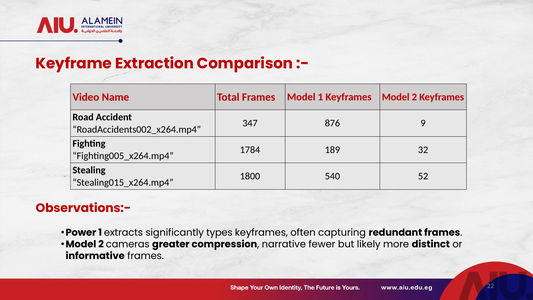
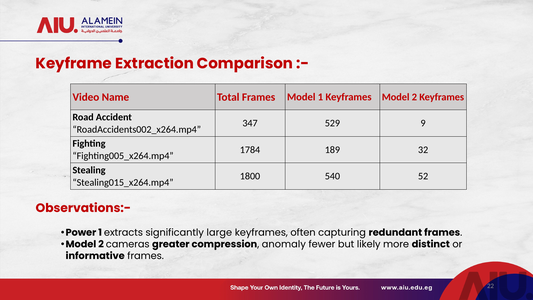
876: 876 -> 529 (332, 123)
types: types -> large (219, 233)
narrative: narrative -> anomaly (284, 244)
